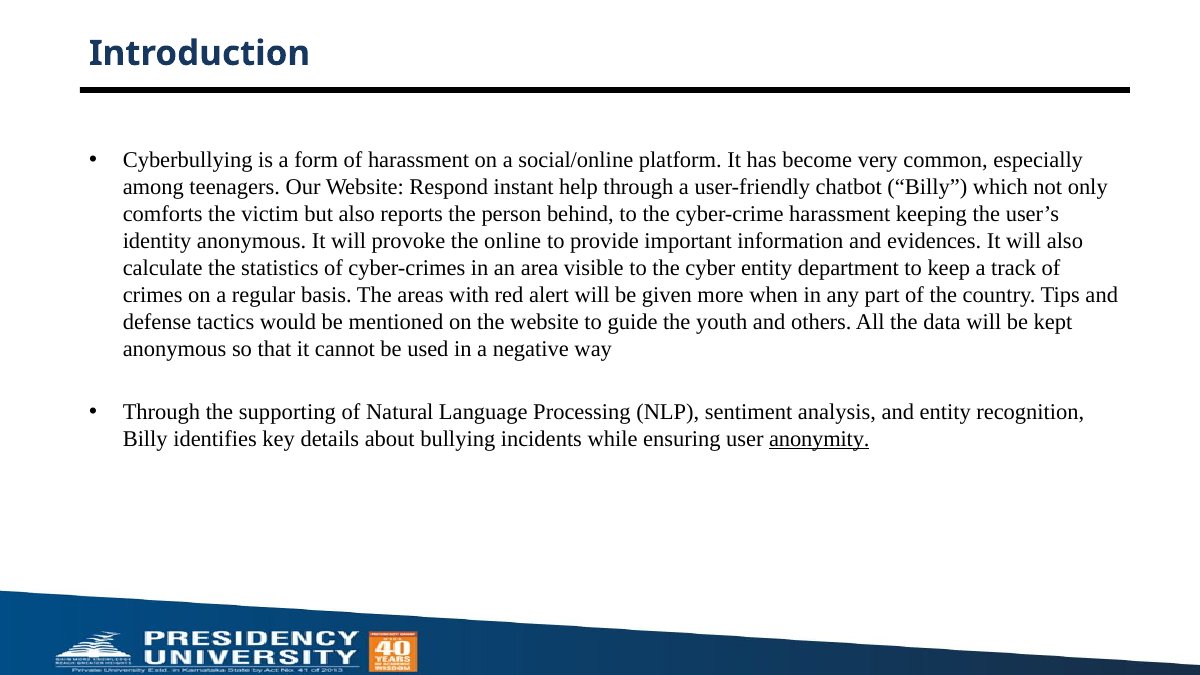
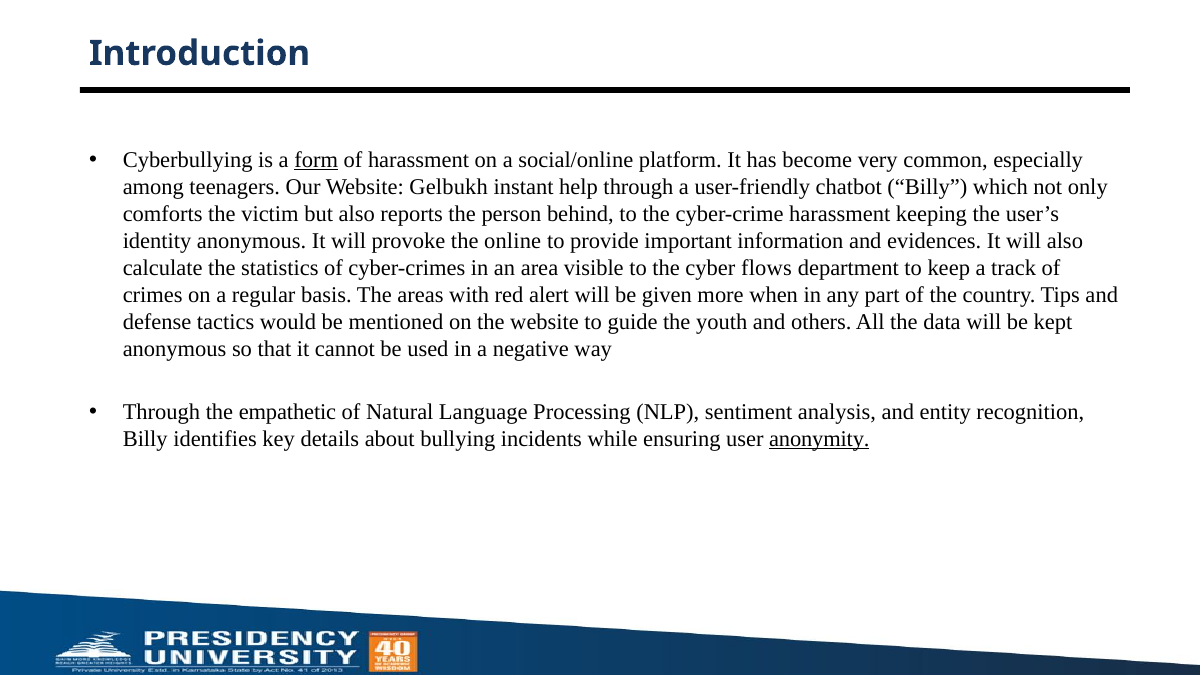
form underline: none -> present (316, 160)
Respond: Respond -> Gelbukh (449, 187)
cyber entity: entity -> flows (766, 268)
supporting: supporting -> empathetic (287, 412)
